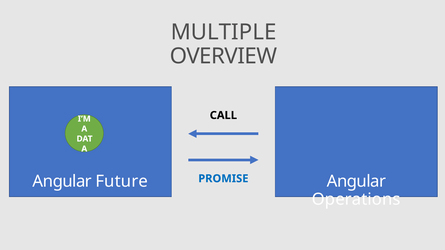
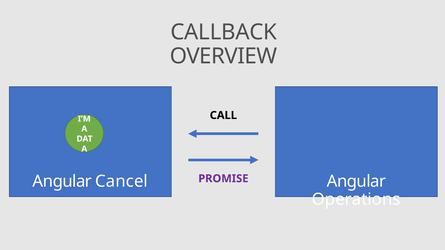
MULTIPLE: MULTIPLE -> CALLBACK (224, 32)
PROMISE colour: blue -> purple (223, 179)
Future: Future -> Cancel (122, 182)
